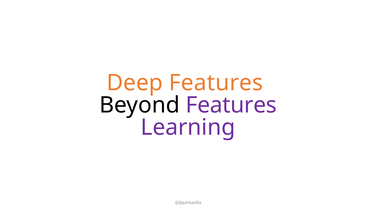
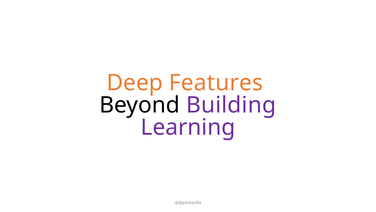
Beyond Features: Features -> Building (231, 105)
